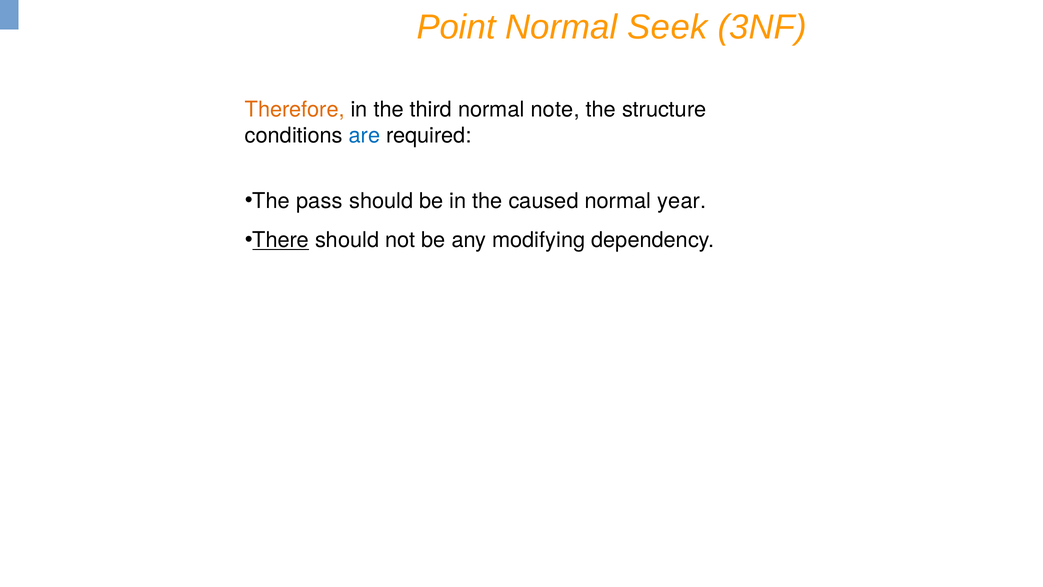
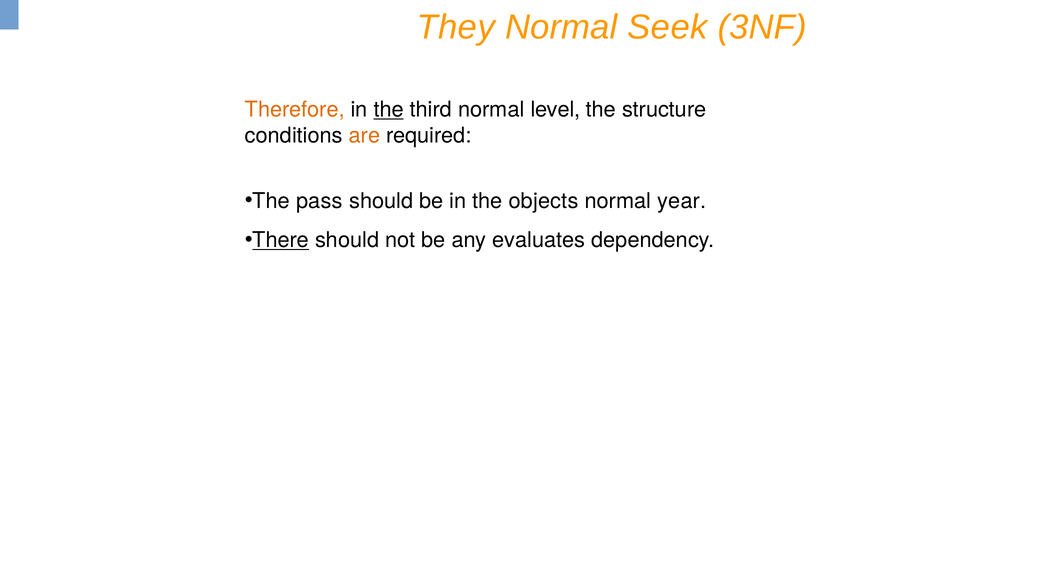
Point: Point -> They (456, 27)
the underline: none -> present (389, 110)
note: note -> level (555, 110)
are colour: blue -> orange (364, 136)
caused: caused -> objects (544, 201)
modifying: modifying -> evaluates (539, 240)
